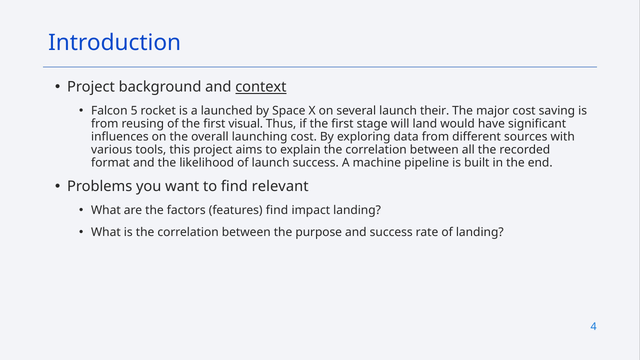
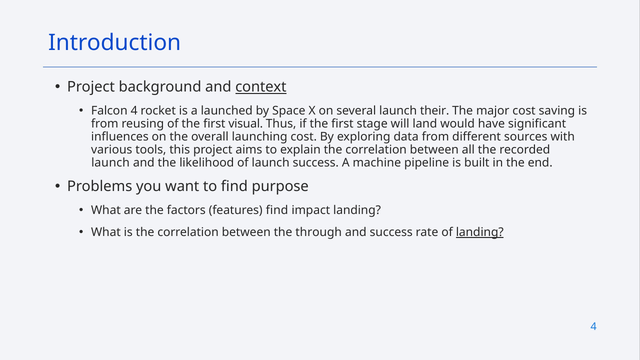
Falcon 5: 5 -> 4 (134, 111)
format: format -> launch (110, 163)
relevant: relevant -> purpose (280, 186)
purpose: purpose -> through (319, 232)
landing underline: none -> present (480, 232)
